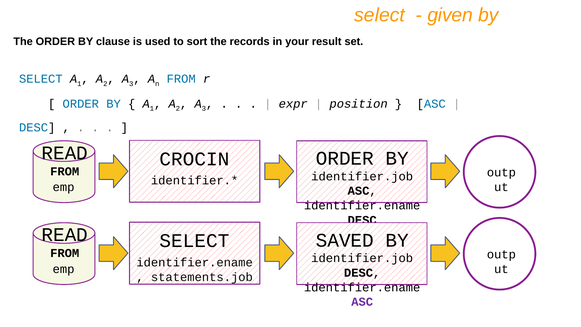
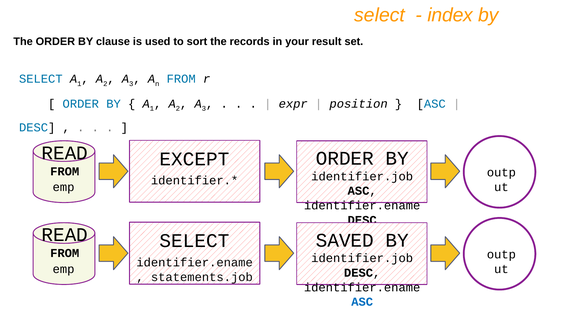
given: given -> index (450, 15)
CROCIN: CROCIN -> EXCEPT (195, 159)
ASC colour: purple -> blue (362, 302)
